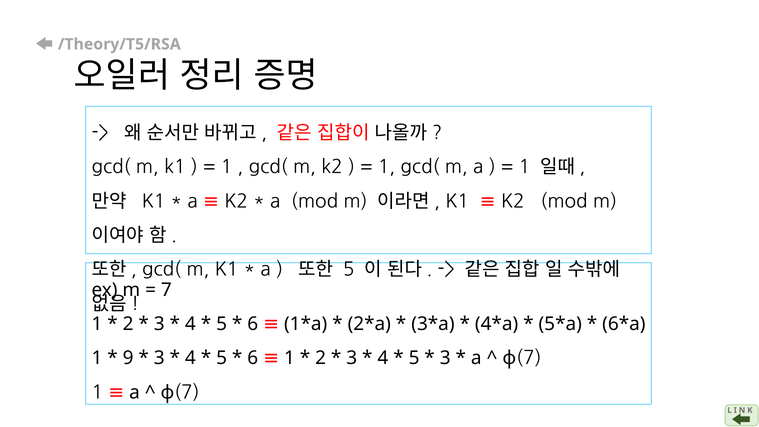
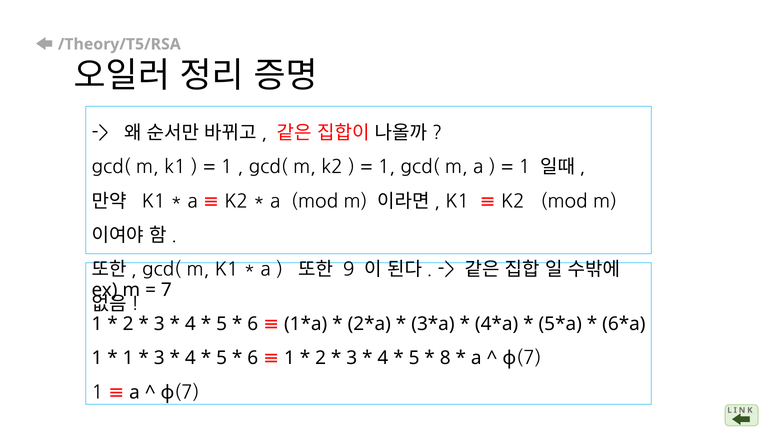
5: 5 -> 9 (349, 270)
9: 9 -> 1 (128, 358)
3: 3 -> 8 (445, 358)
